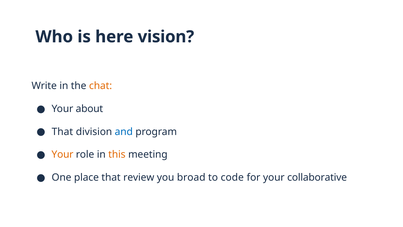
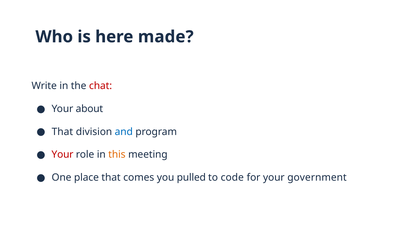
vision: vision -> made (166, 37)
chat colour: orange -> red (101, 86)
Your colour: orange -> red (63, 154)
review: review -> comes (139, 177)
broad: broad -> pulled (191, 177)
collaborative: collaborative -> government (317, 177)
